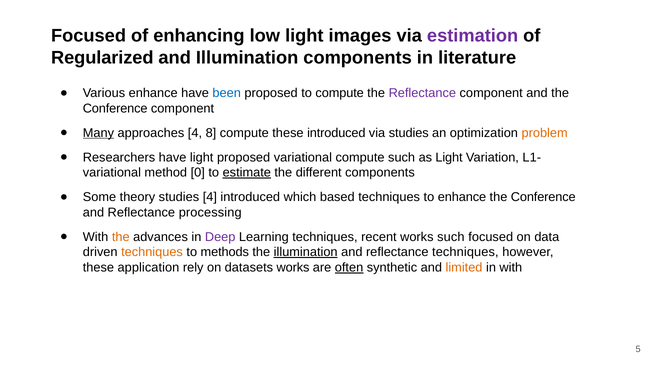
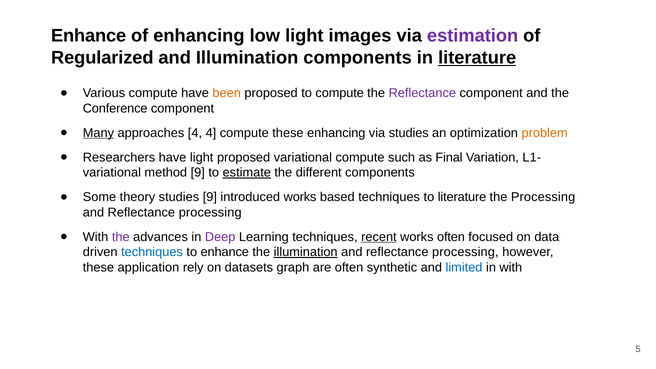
Focused: Focused -> Enhance (89, 36)
literature underline: none -> present (477, 58)
Various enhance: enhance -> compute (153, 93)
been colour: blue -> orange (227, 93)
4 8: 8 -> 4 (211, 133)
these introduced: introduced -> enhancing (336, 133)
as Light: Light -> Final (449, 157)
method 0: 0 -> 9 (198, 173)
studies 4: 4 -> 9 (210, 197)
introduced which: which -> works (300, 197)
to enhance: enhance -> literature (462, 197)
Conference: Conference -> Processing (543, 197)
the colour: orange -> purple (121, 237)
recent underline: none -> present (379, 237)
works such: such -> often (451, 237)
techniques colour: orange -> blue (152, 252)
to methods: methods -> enhance (225, 252)
techniques: techniques -> processing (465, 252)
datasets works: works -> graph (293, 267)
often underline: present -> none (349, 267)
limited colour: orange -> blue (464, 267)
